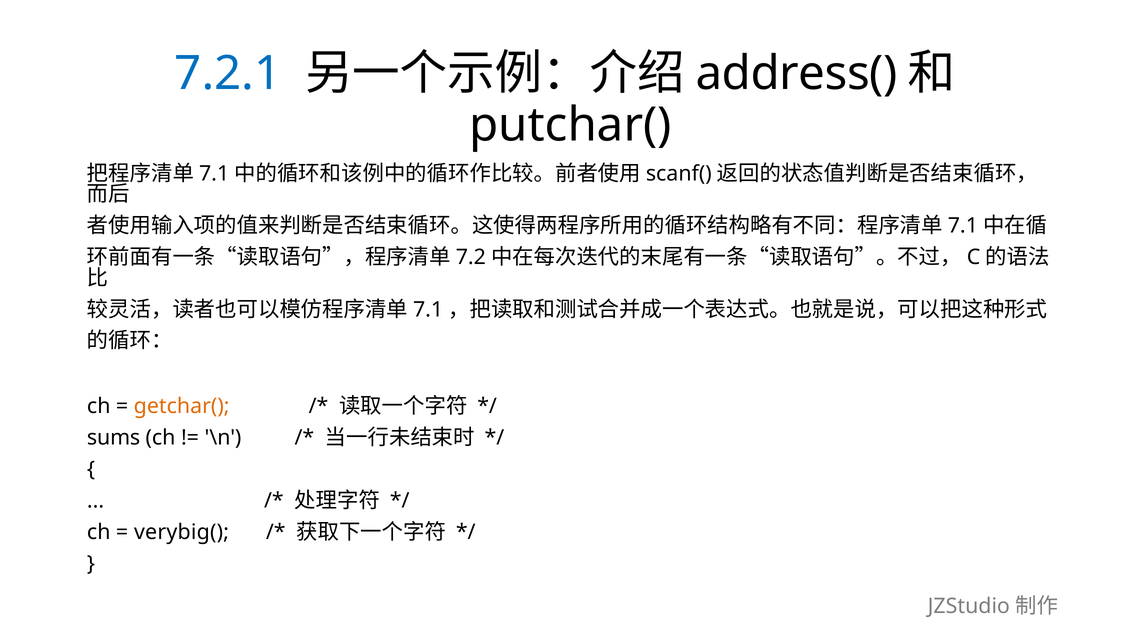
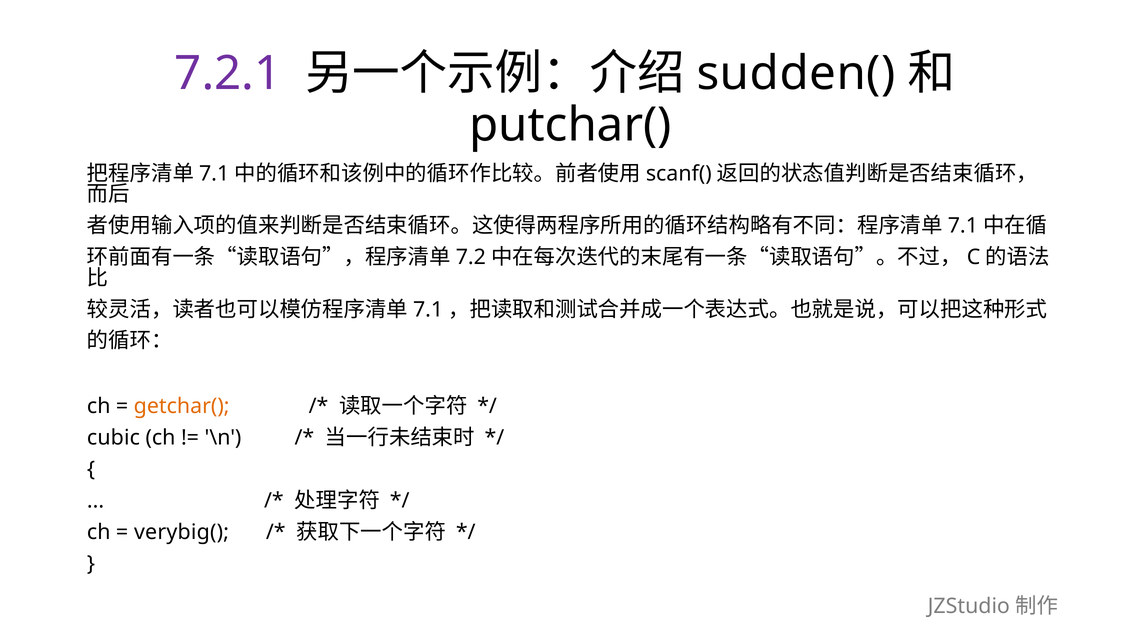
7.2.1 colour: blue -> purple (228, 74)
address(: address( -> sudden( (796, 74)
sums: sums -> cubic (113, 438)
